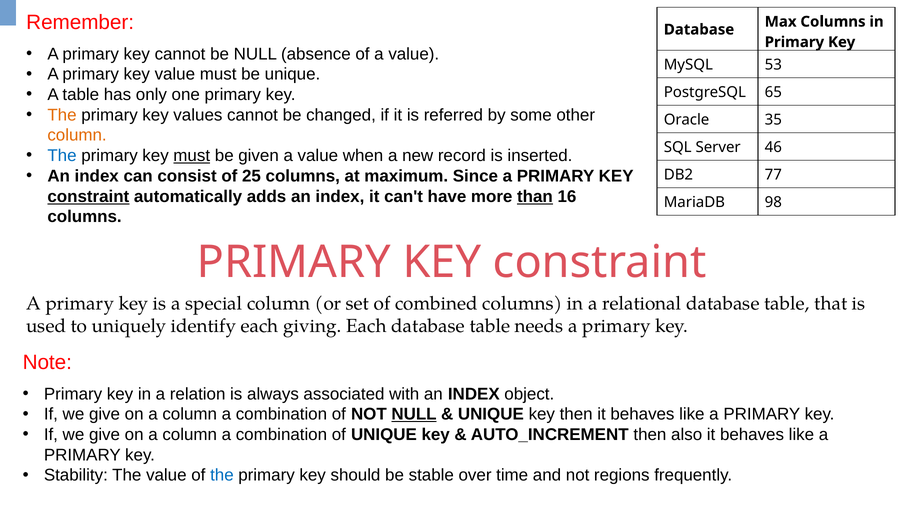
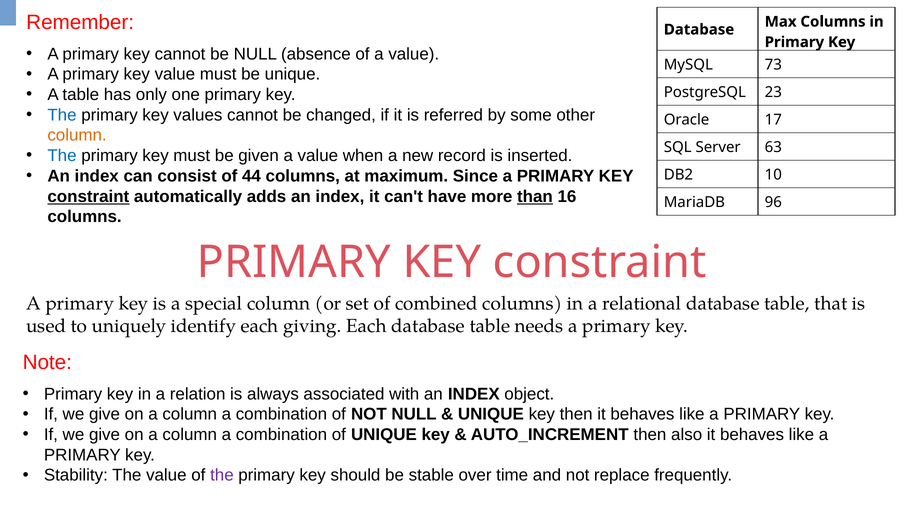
53: 53 -> 73 (773, 65)
65: 65 -> 23 (773, 92)
The colour: orange -> blue (62, 115)
35: 35 -> 17 (773, 120)
46: 46 -> 63 (773, 147)
must underline: present -> none (192, 156)
25: 25 -> 44 (252, 176)
77: 77 -> 10 (773, 175)
98: 98 -> 96 (773, 202)
NULL underline: present -> none (414, 414)
the colour: blue -> purple (222, 475)
regions: regions -> replace (622, 475)
